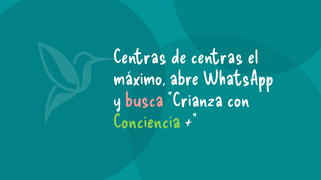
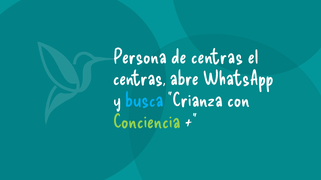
Centras: Centras -> Persona (140, 57)
máximo: máximo -> centras (139, 79)
busca colour: pink -> light blue (144, 101)
